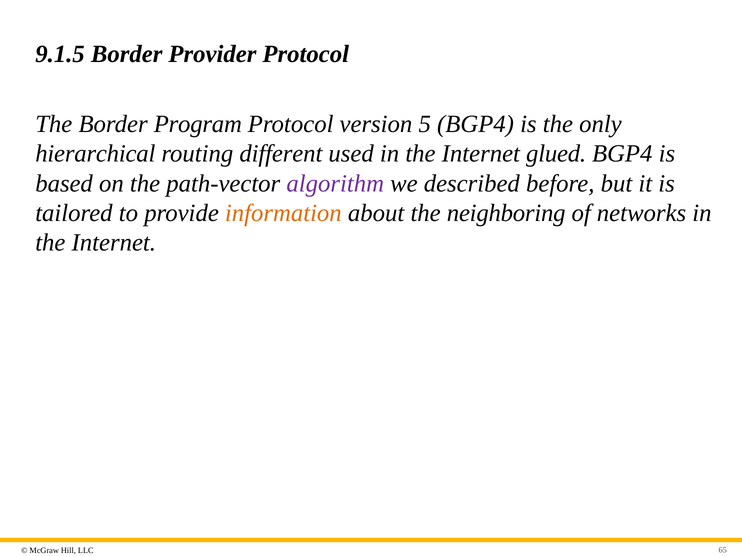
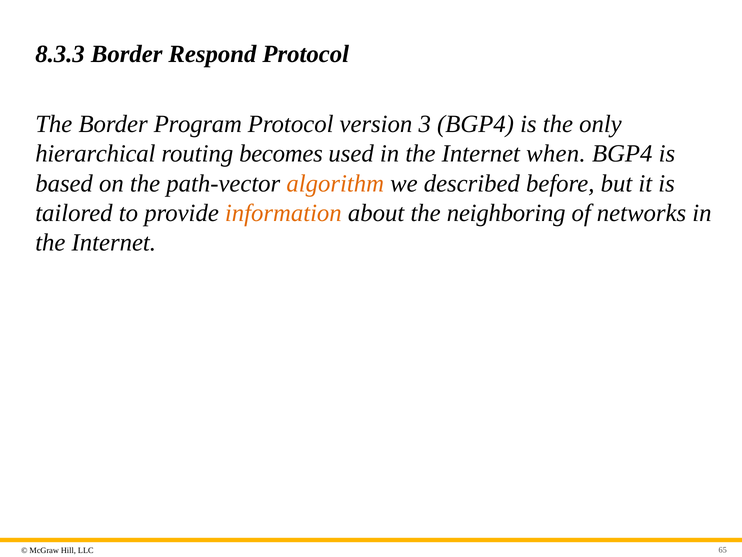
9.1.5: 9.1.5 -> 8.3.3 (60, 54)
Provider: Provider -> Respond (212, 54)
5: 5 -> 3 (425, 124)
different: different -> becomes (281, 154)
glued: glued -> when (556, 154)
algorithm colour: purple -> orange (335, 183)
